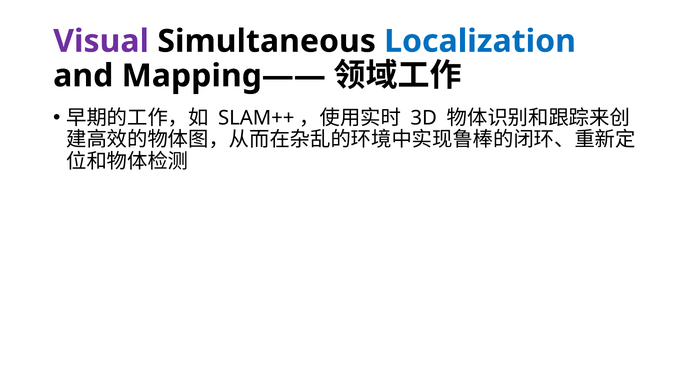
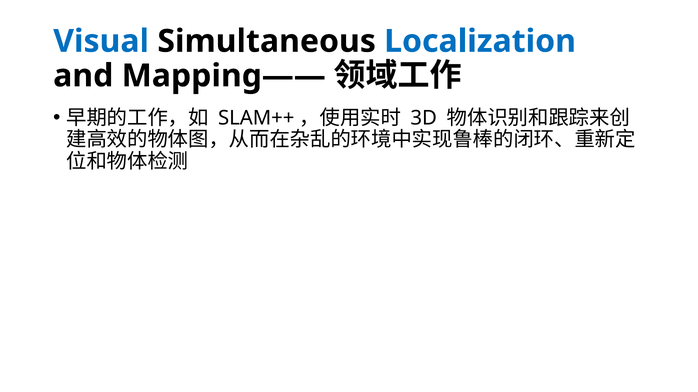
Visual colour: purple -> blue (101, 41)
